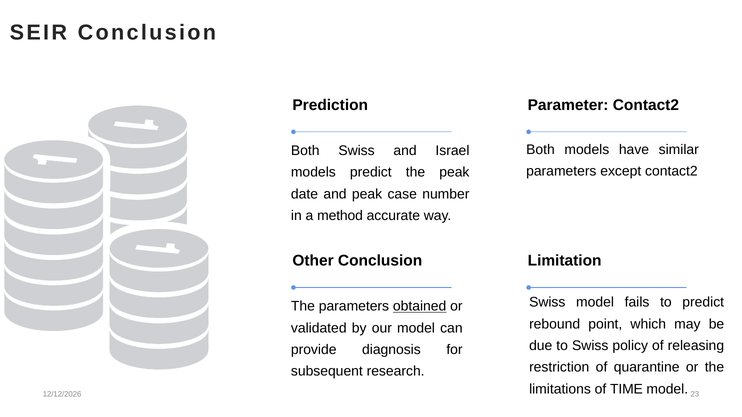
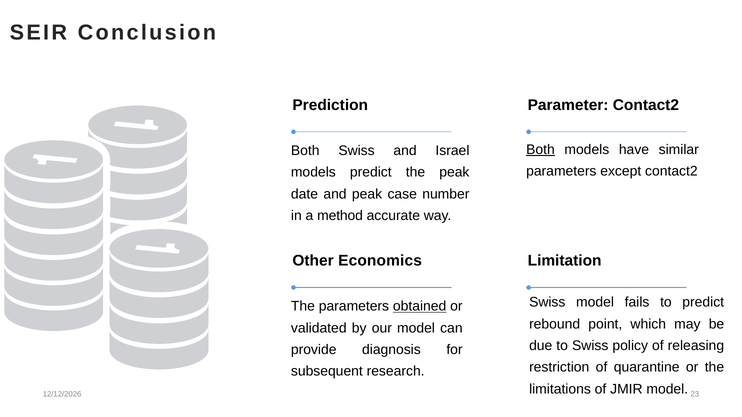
Both underline: none -> present (540, 150)
Other Conclusion: Conclusion -> Economics (380, 261)
TIME: TIME -> JMIR (626, 389)
